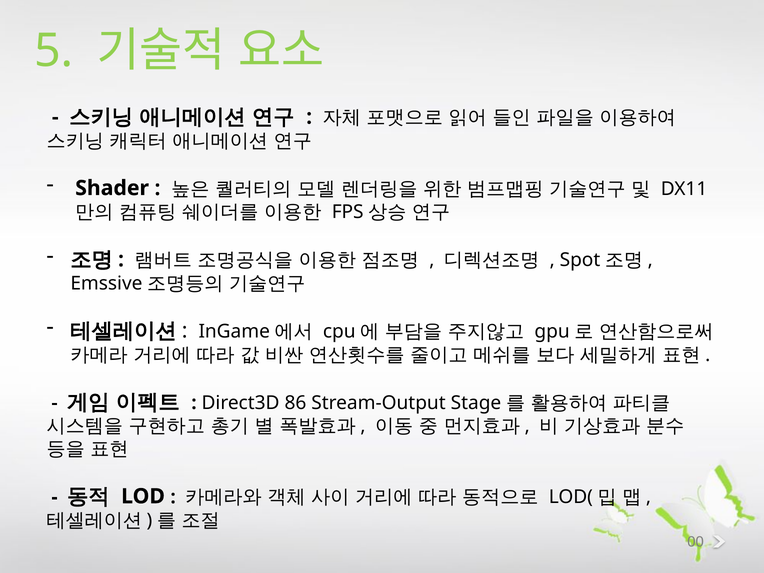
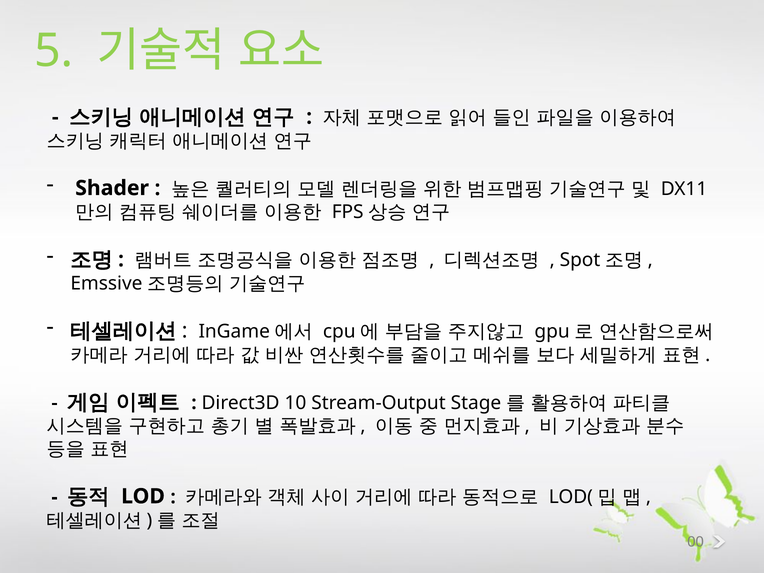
86: 86 -> 10 (295, 403)
